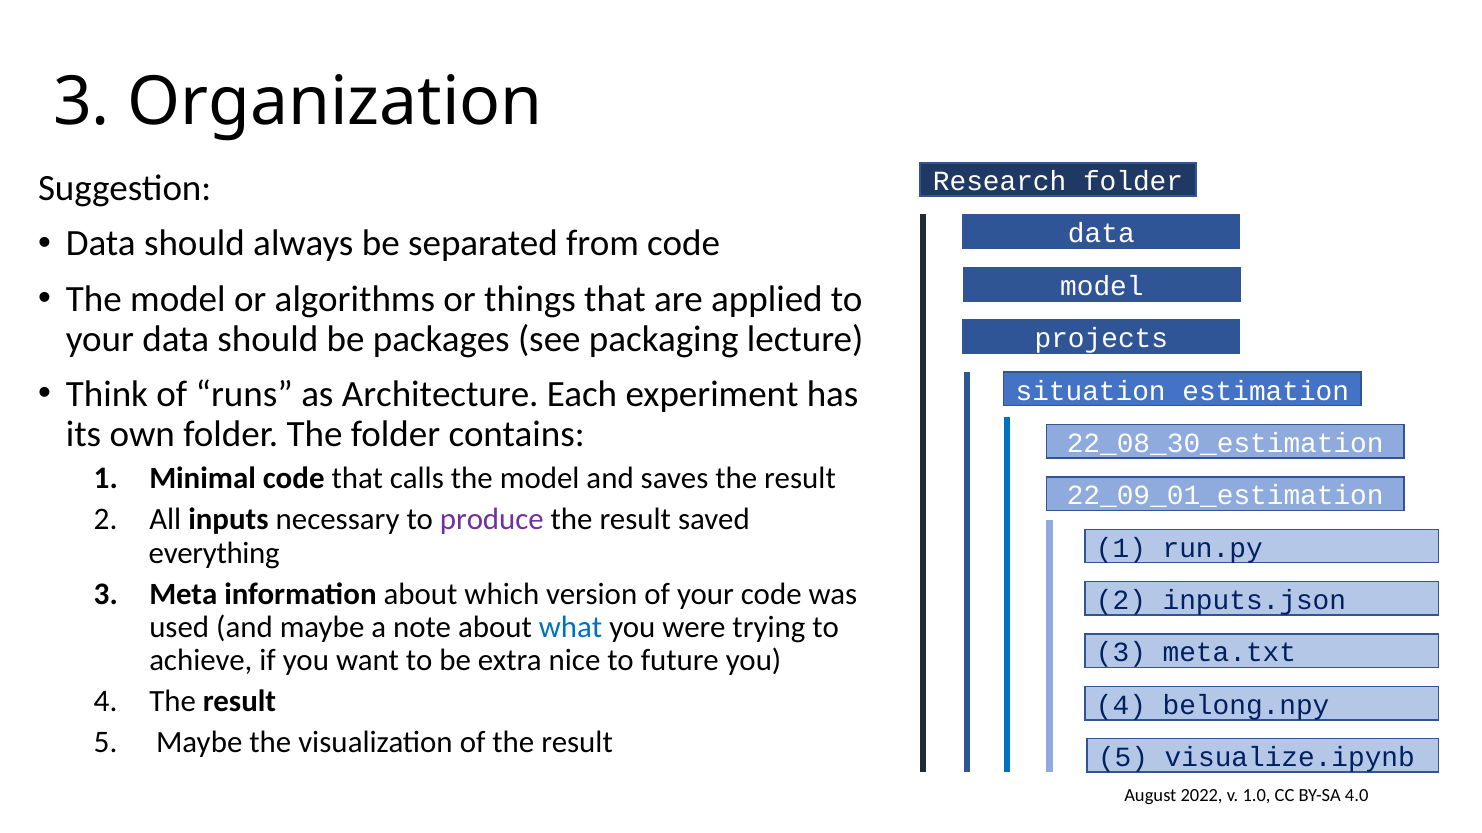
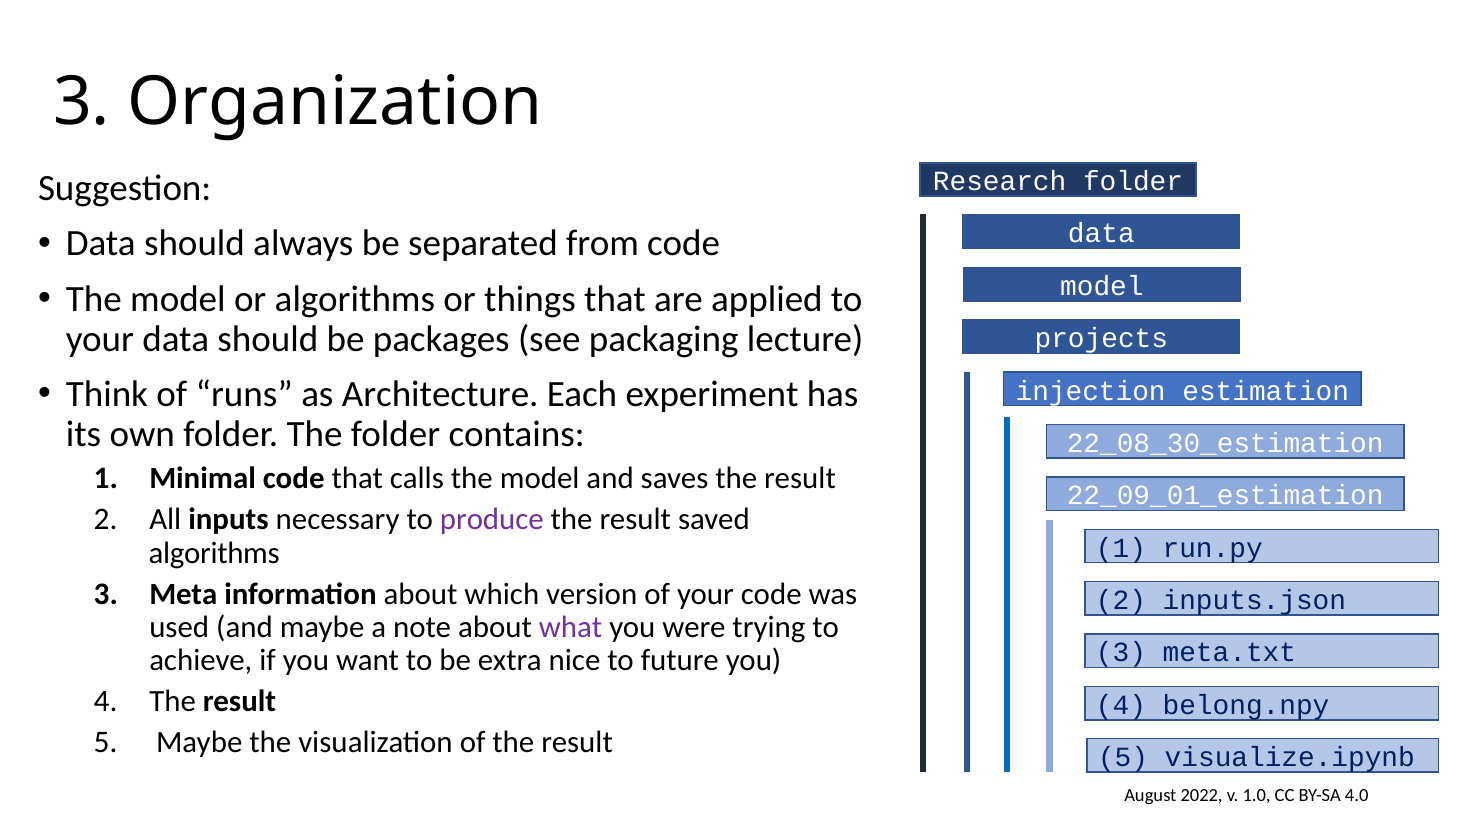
situation: situation -> injection (1091, 391)
everything: everything -> algorithms (214, 553)
what colour: blue -> purple (571, 628)
